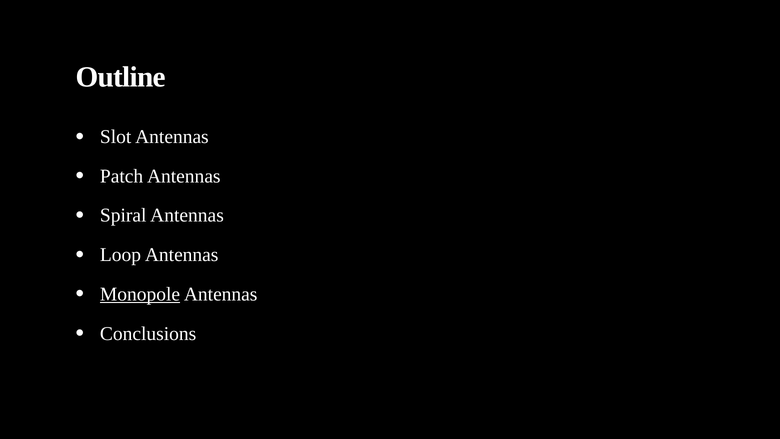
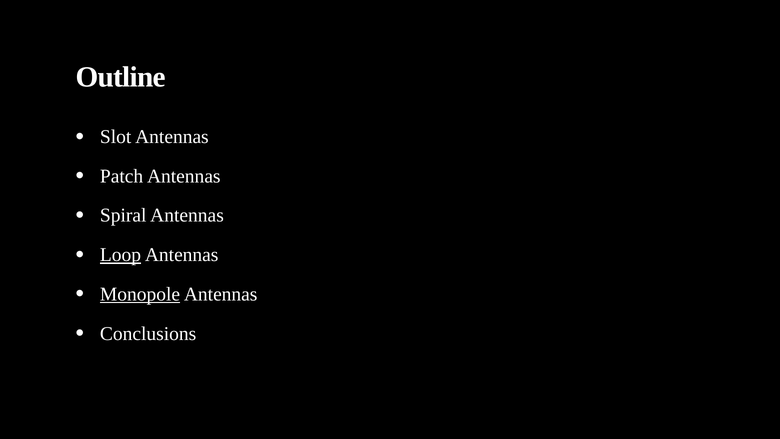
Loop underline: none -> present (121, 255)
